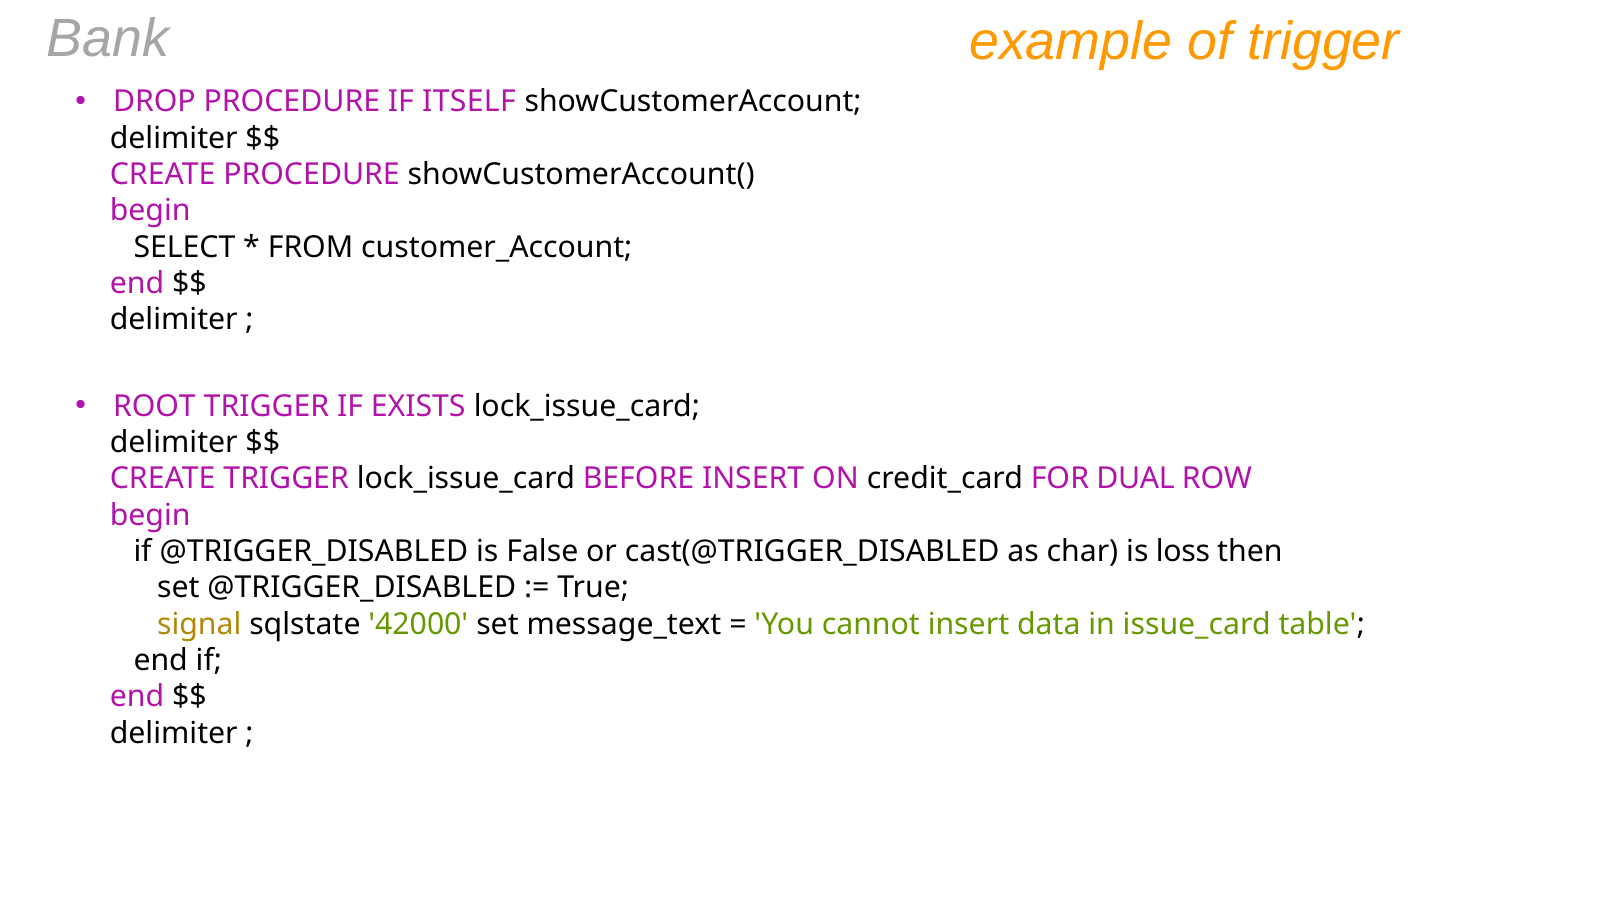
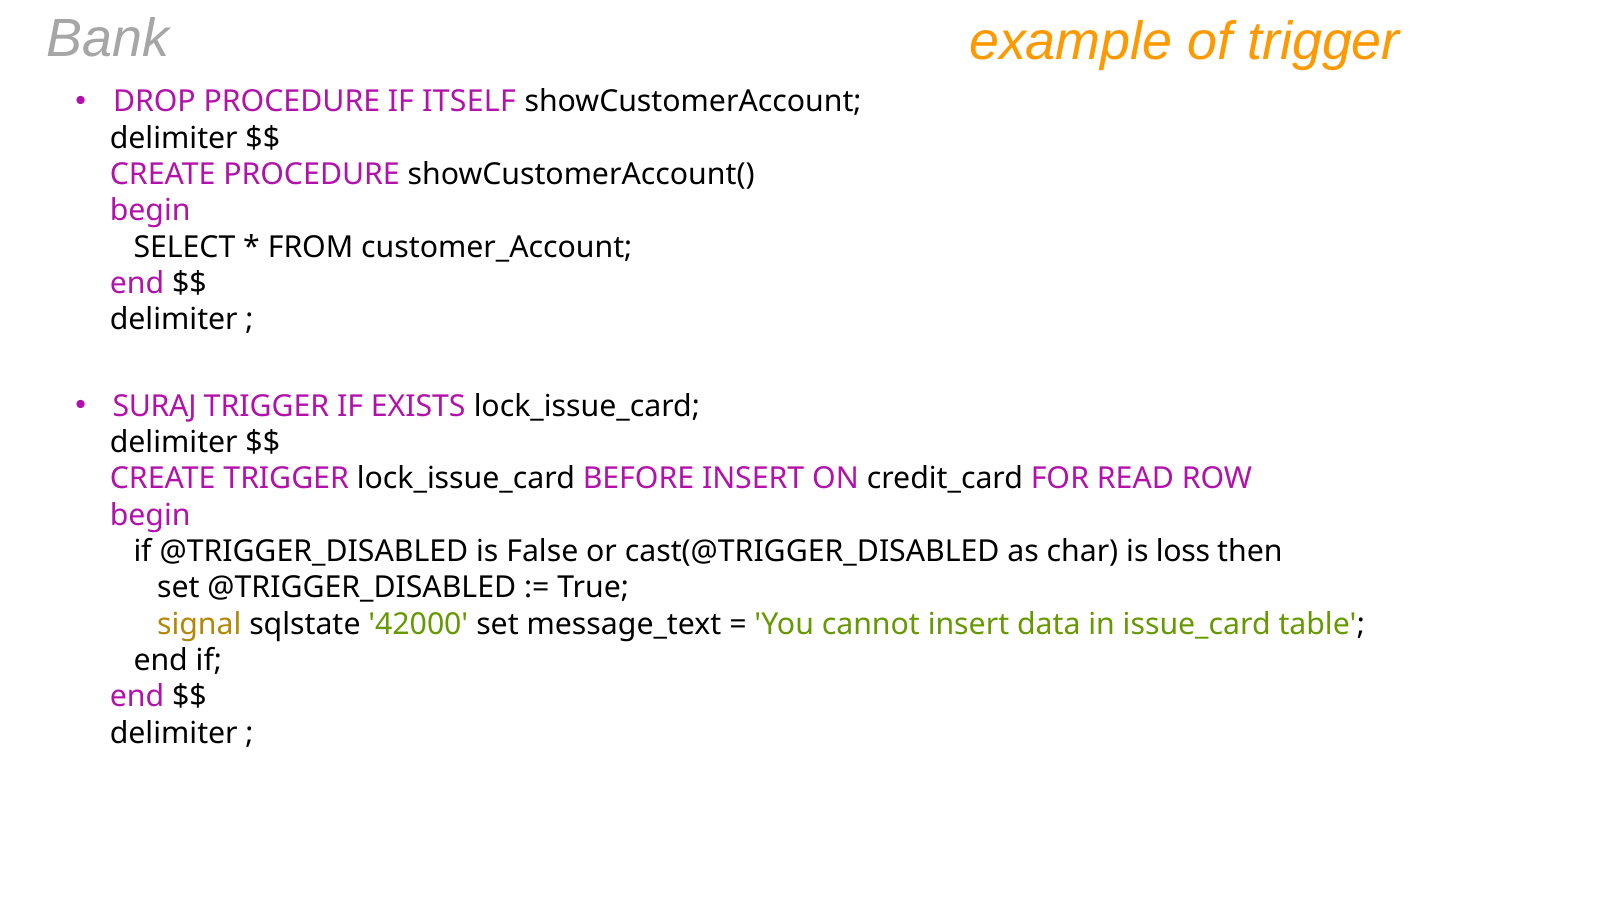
ROOT: ROOT -> SURAJ (155, 406)
DUAL: DUAL -> READ (1135, 479)
